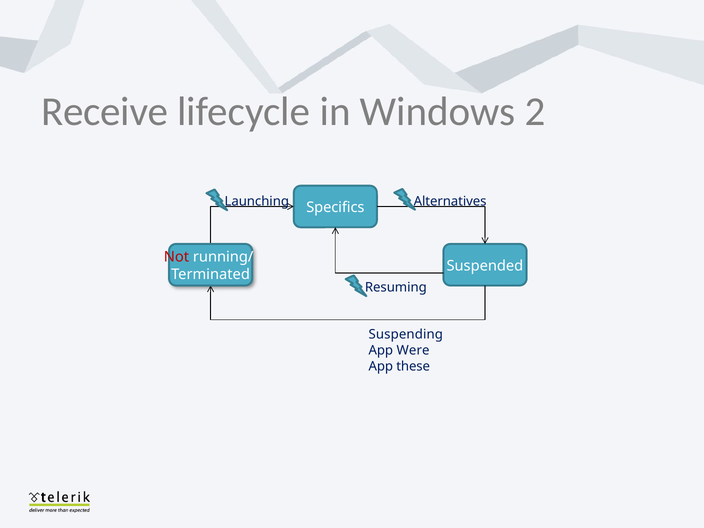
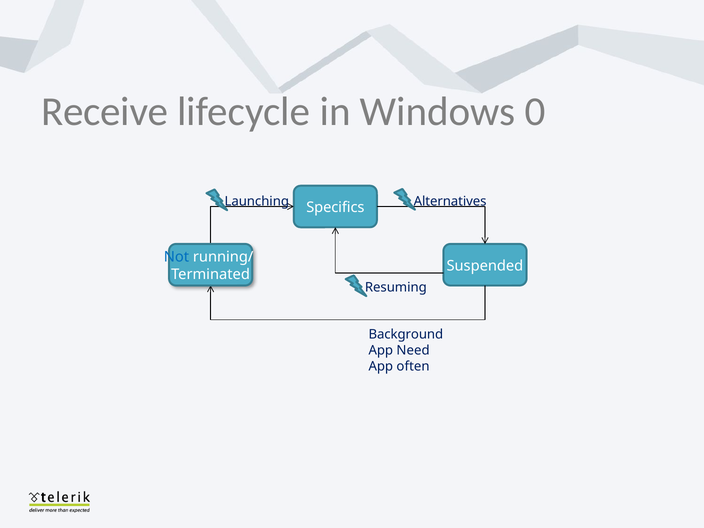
2: 2 -> 0 (535, 112)
Not colour: red -> blue (176, 257)
Suspending: Suspending -> Background (406, 335)
Were: Were -> Need (413, 350)
these: these -> often (413, 366)
